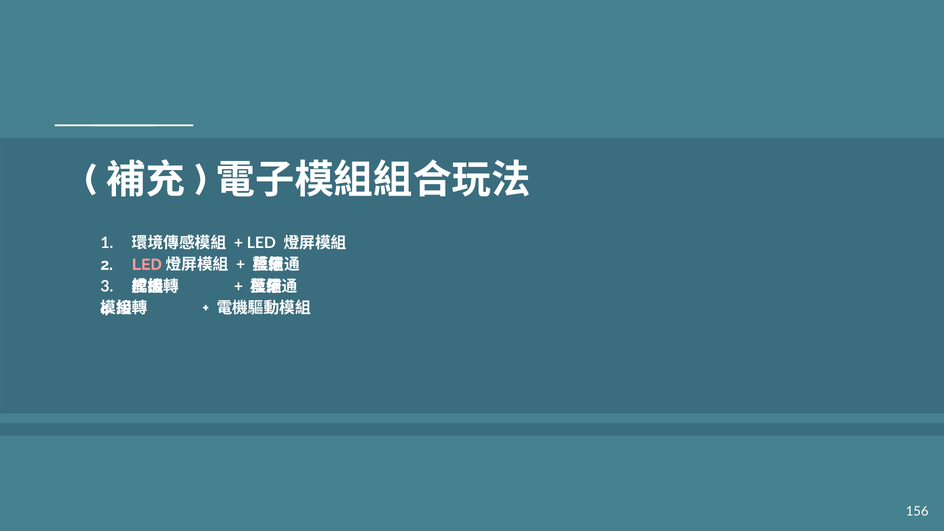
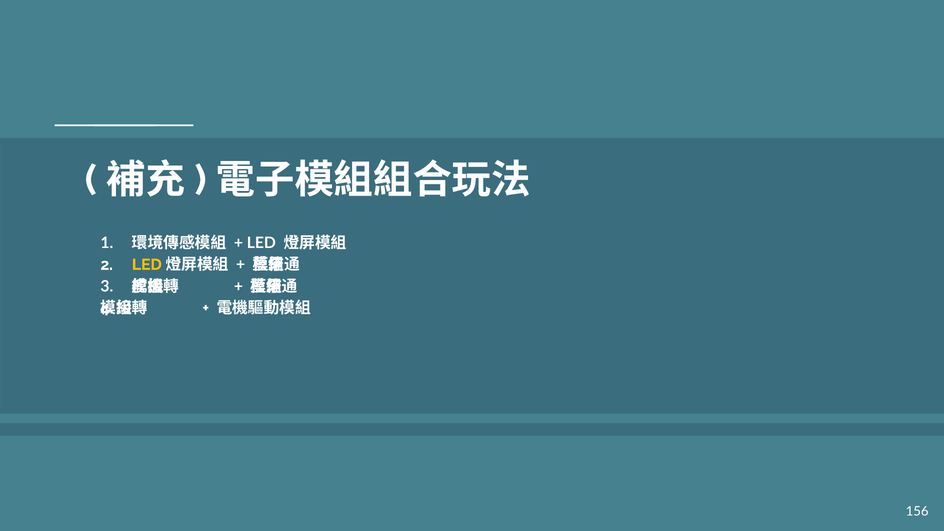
LED colour: pink -> yellow (147, 265)
